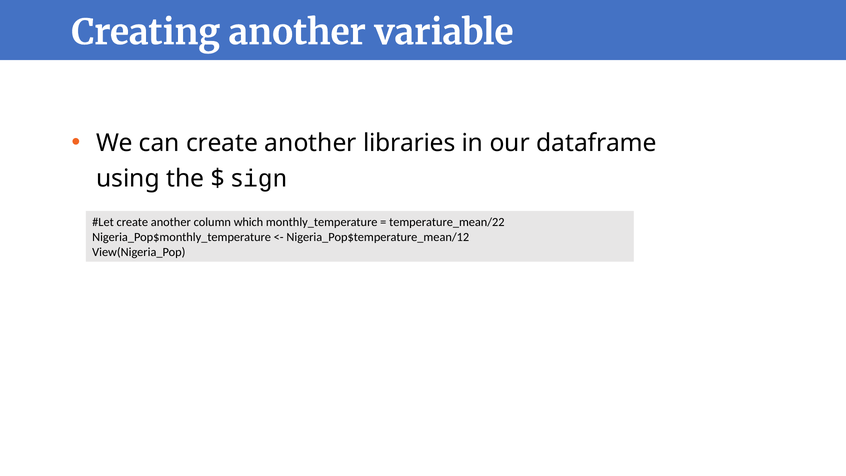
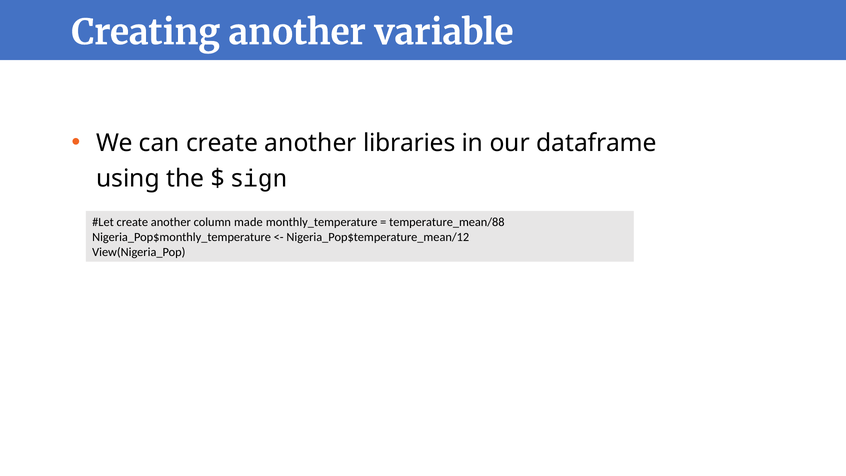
which: which -> made (248, 222)
temperature_mean/22: temperature_mean/22 -> temperature_mean/88 (447, 222)
